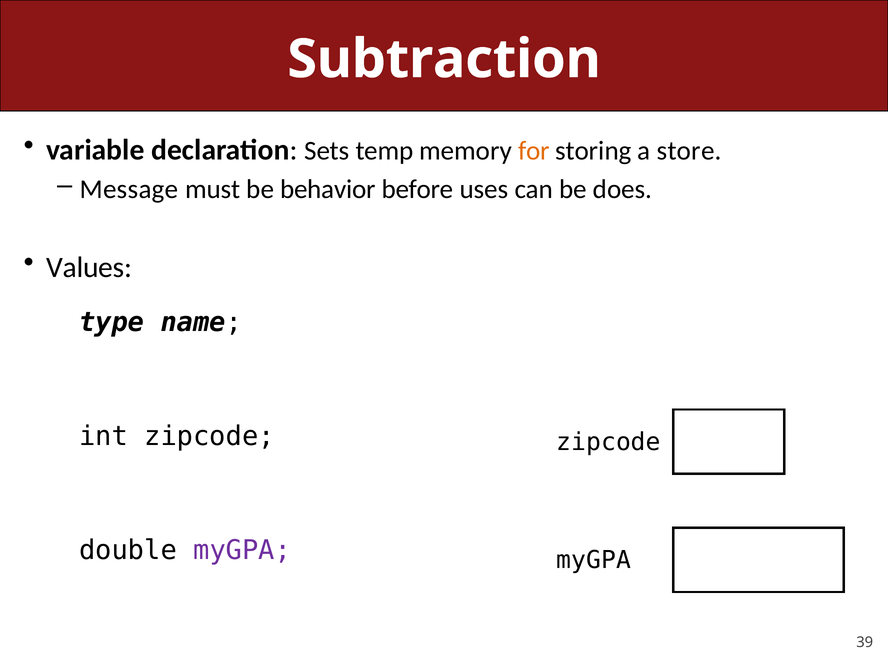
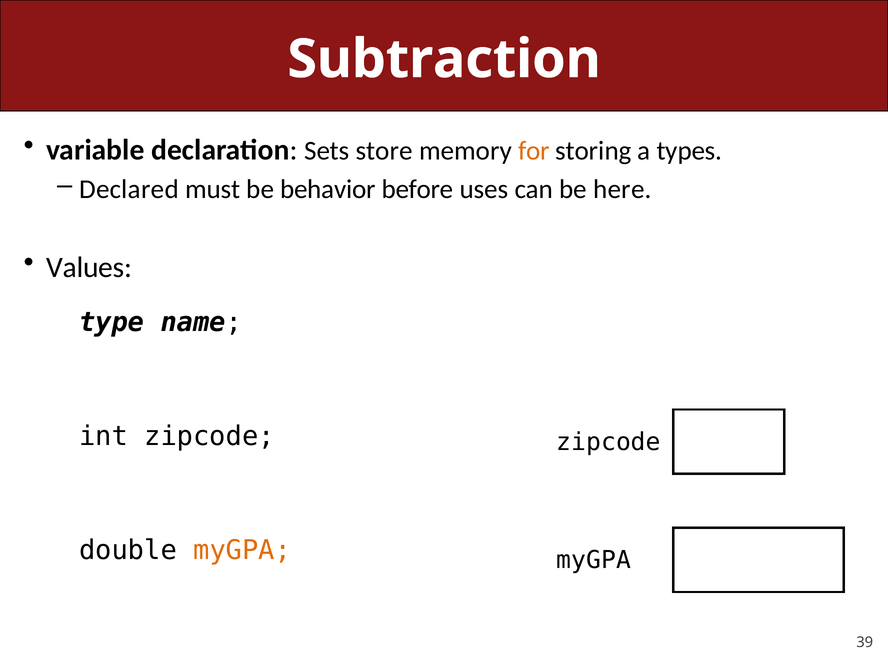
temp: temp -> store (384, 151)
store: store -> types (689, 151)
Message: Message -> Declared (129, 189)
does: does -> here (622, 189)
myGPA colour: purple -> orange (242, 550)
